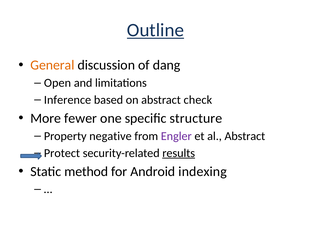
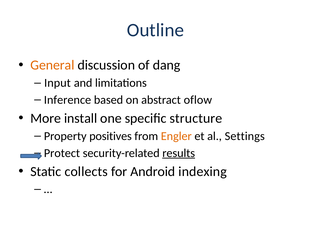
Outline underline: present -> none (155, 30)
Open: Open -> Input (57, 83)
check: check -> oflow (198, 100)
fewer: fewer -> install (81, 118)
negative: negative -> positives (111, 136)
Engler colour: purple -> orange (176, 136)
al Abstract: Abstract -> Settings (245, 136)
method: method -> collects (86, 172)
